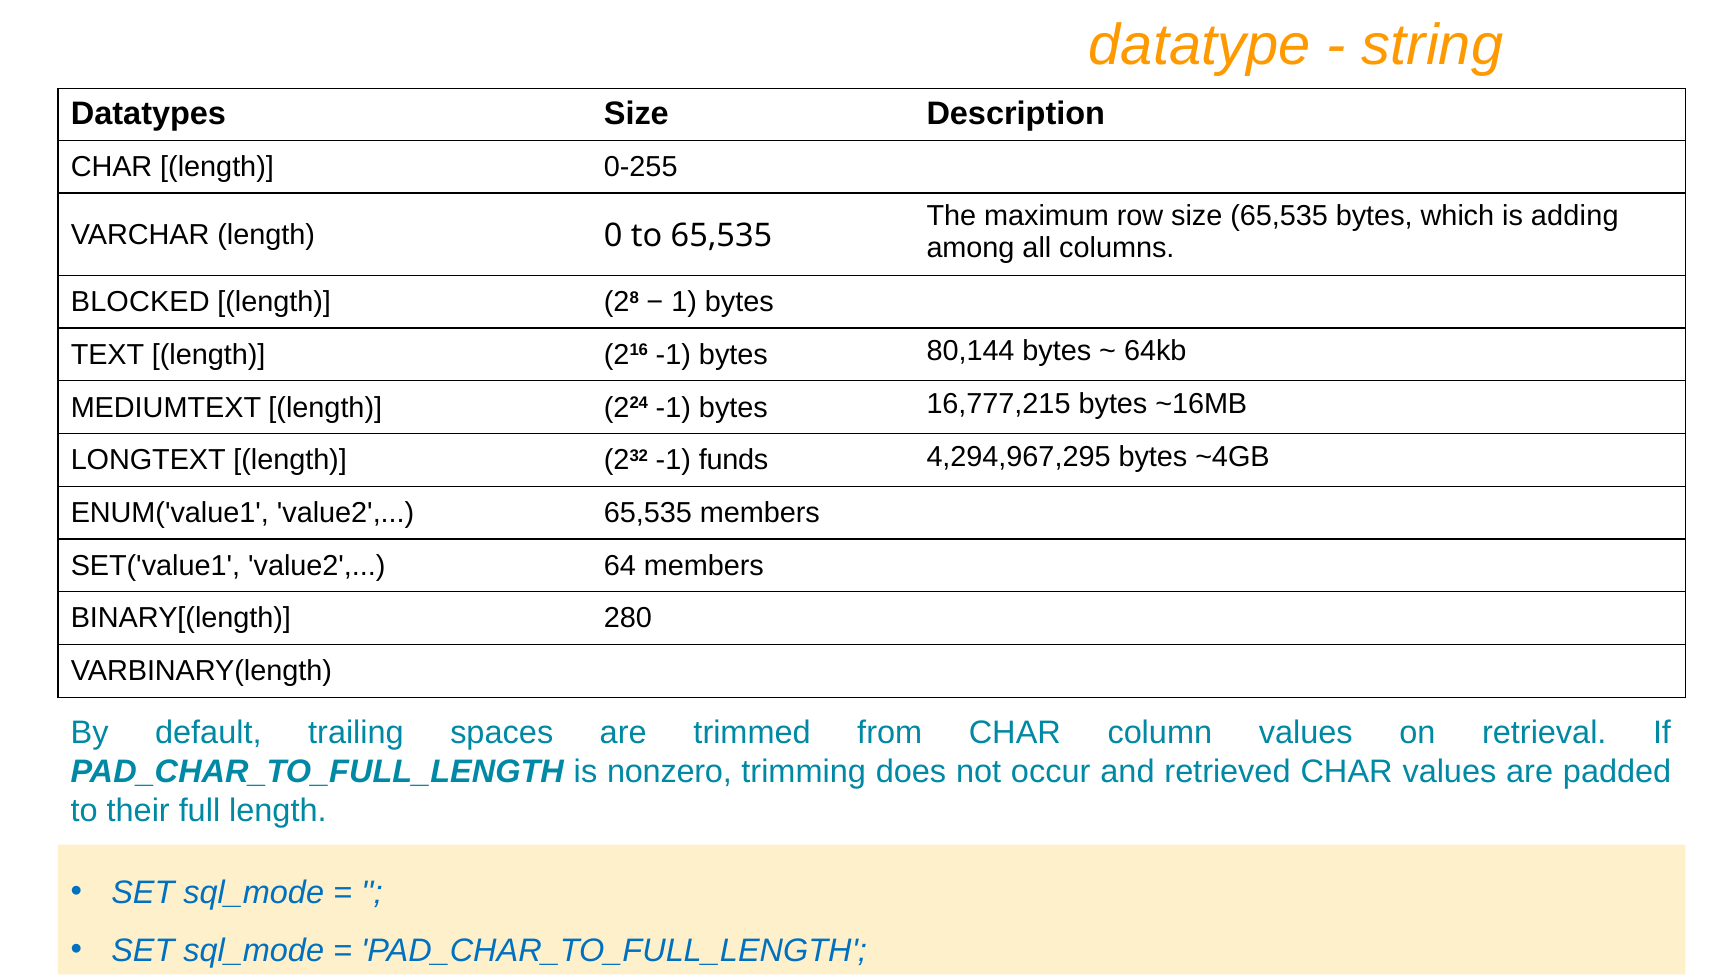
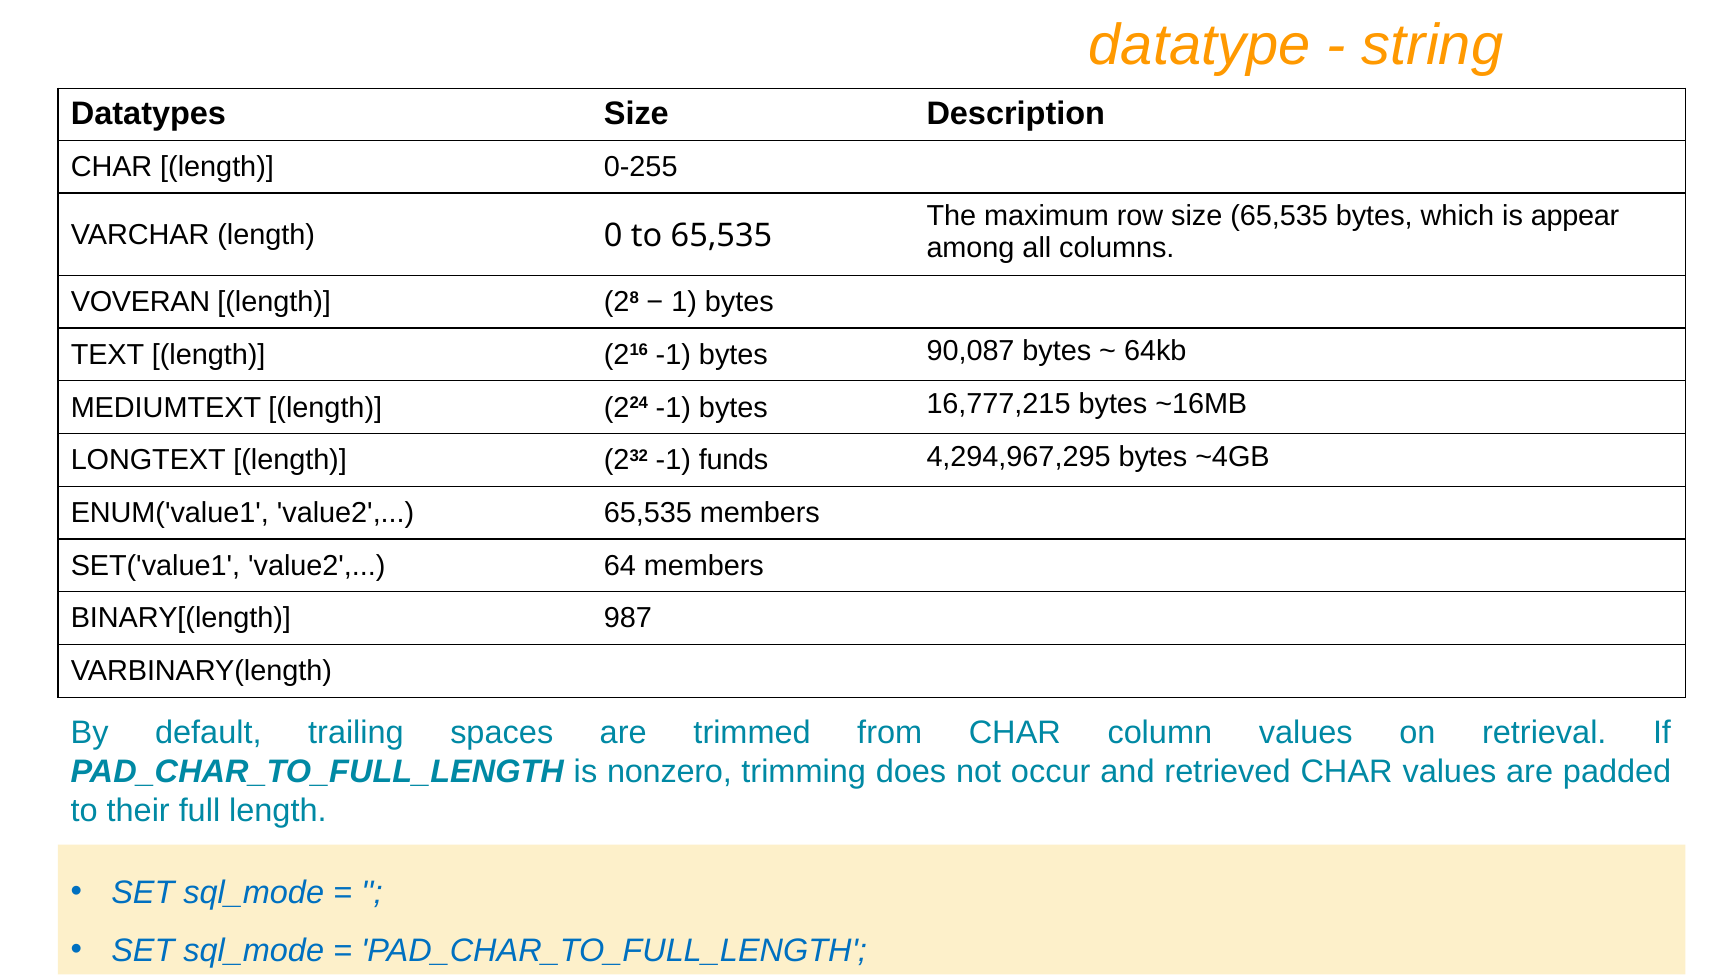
adding: adding -> appear (1575, 216)
BLOCKED: BLOCKED -> VOVERAN (140, 302)
80,144: 80,144 -> 90,087 (971, 351)
280: 280 -> 987 (628, 618)
